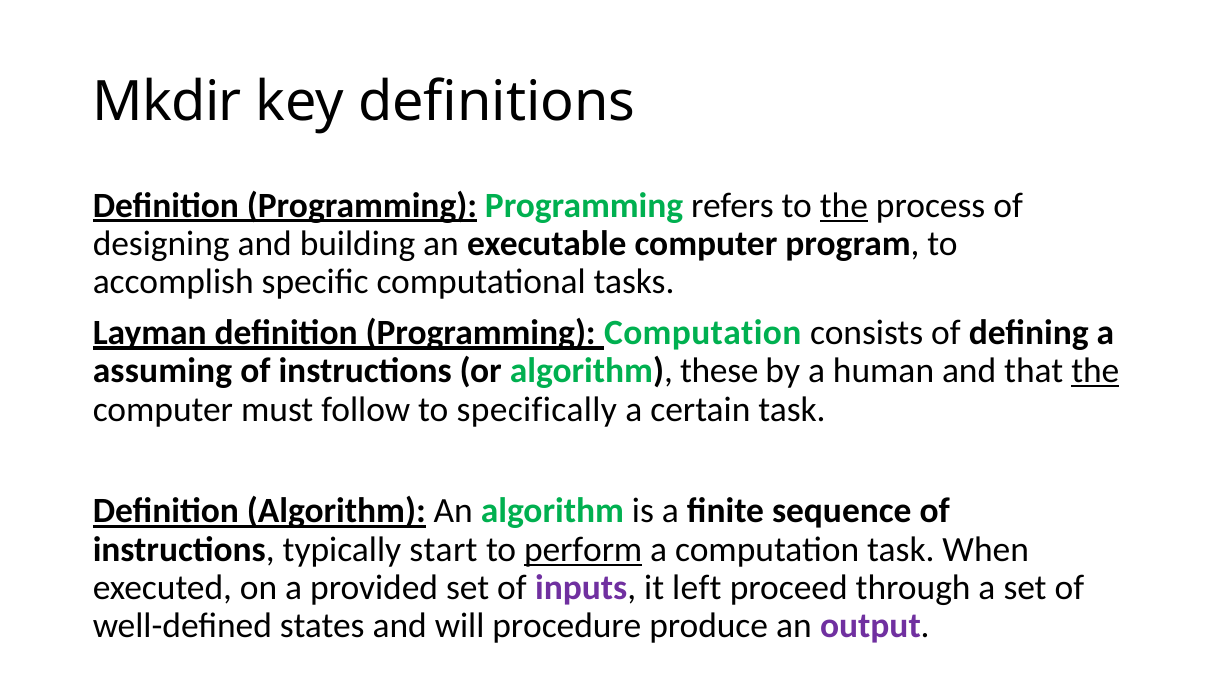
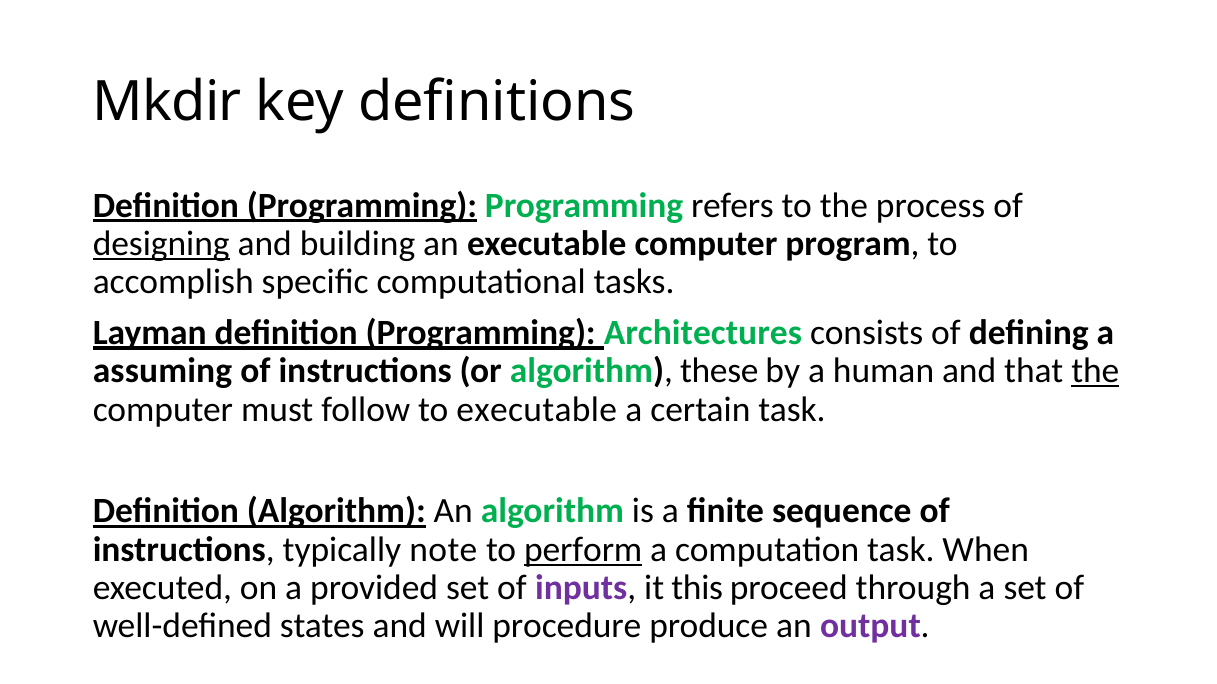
the underline: present -> none (844, 206)
designing underline: none -> present (161, 244)
Programming Computation: Computation -> Architectures (703, 333)
to specifically: specifically -> executable (537, 410)
start: start -> note (443, 550)
left: left -> this (697, 588)
